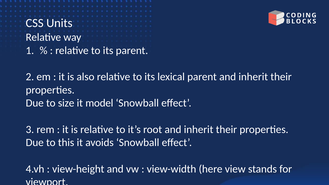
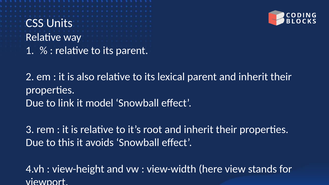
size: size -> link (66, 103)
